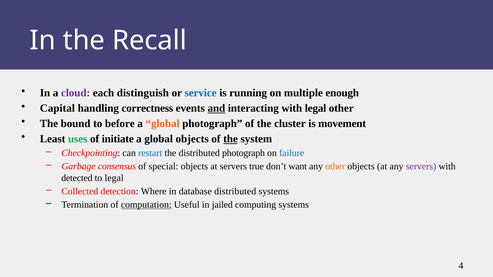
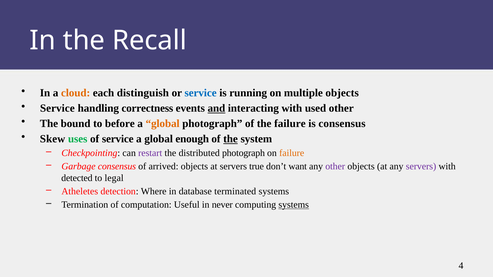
cloud colour: purple -> orange (76, 93)
multiple enough: enough -> objects (342, 93)
Capital: Capital -> Service (57, 108)
with legal: legal -> used (316, 108)
the cluster: cluster -> failure (290, 124)
is movement: movement -> consensus (342, 124)
Least: Least -> Skew (53, 139)
of initiate: initiate -> service (118, 139)
global objects: objects -> enough (192, 139)
restart colour: blue -> purple (150, 153)
failure colour: blue -> orange (292, 153)
special: special -> arrived (164, 167)
other colour: orange -> purple (335, 167)
Collected: Collected -> Atheletes (80, 192)
database distributed: distributed -> terminated (235, 192)
computation underline: present -> none (146, 205)
jailed: jailed -> never (222, 205)
systems underline: none -> present (294, 205)
